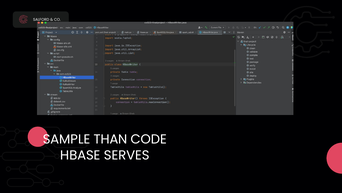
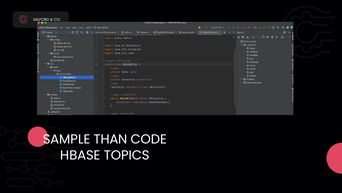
SERVES: SERVES -> TOPICS (127, 155)
